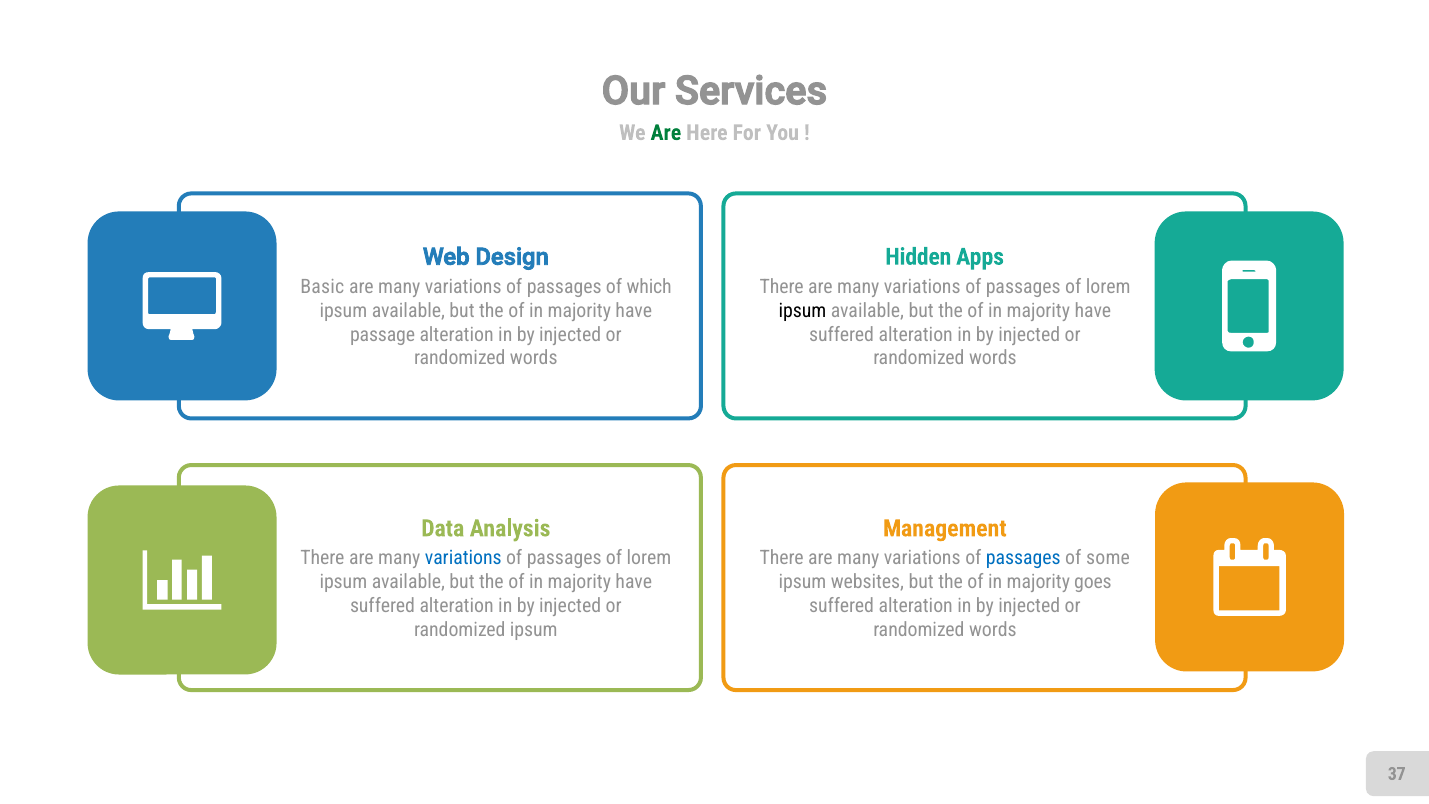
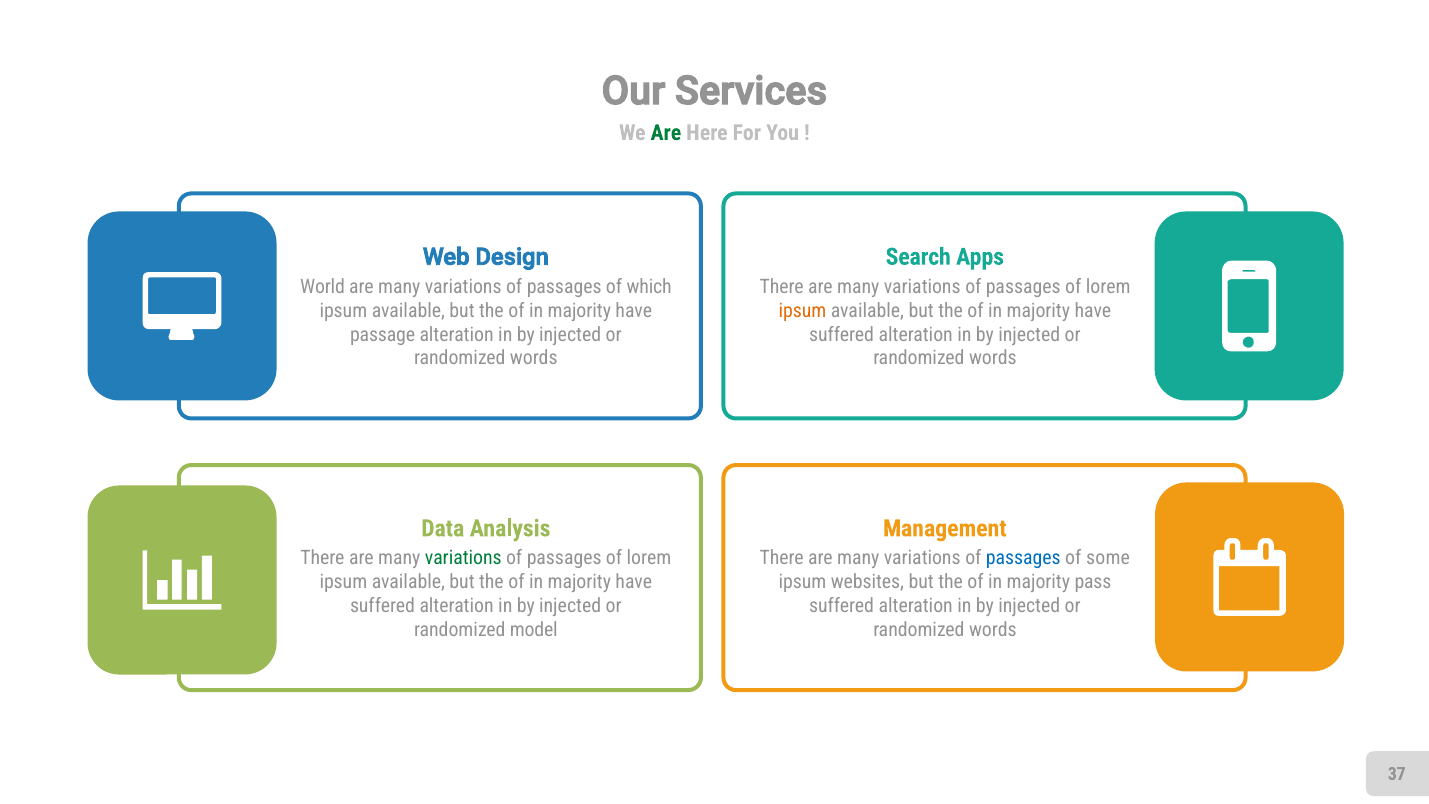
Hidden: Hidden -> Search (918, 257)
Basic: Basic -> World (323, 287)
ipsum colour: black -> orange (803, 311)
variations colour: blue -> green (463, 558)
goes: goes -> pass (1093, 582)
randomized ipsum: ipsum -> model (534, 630)
